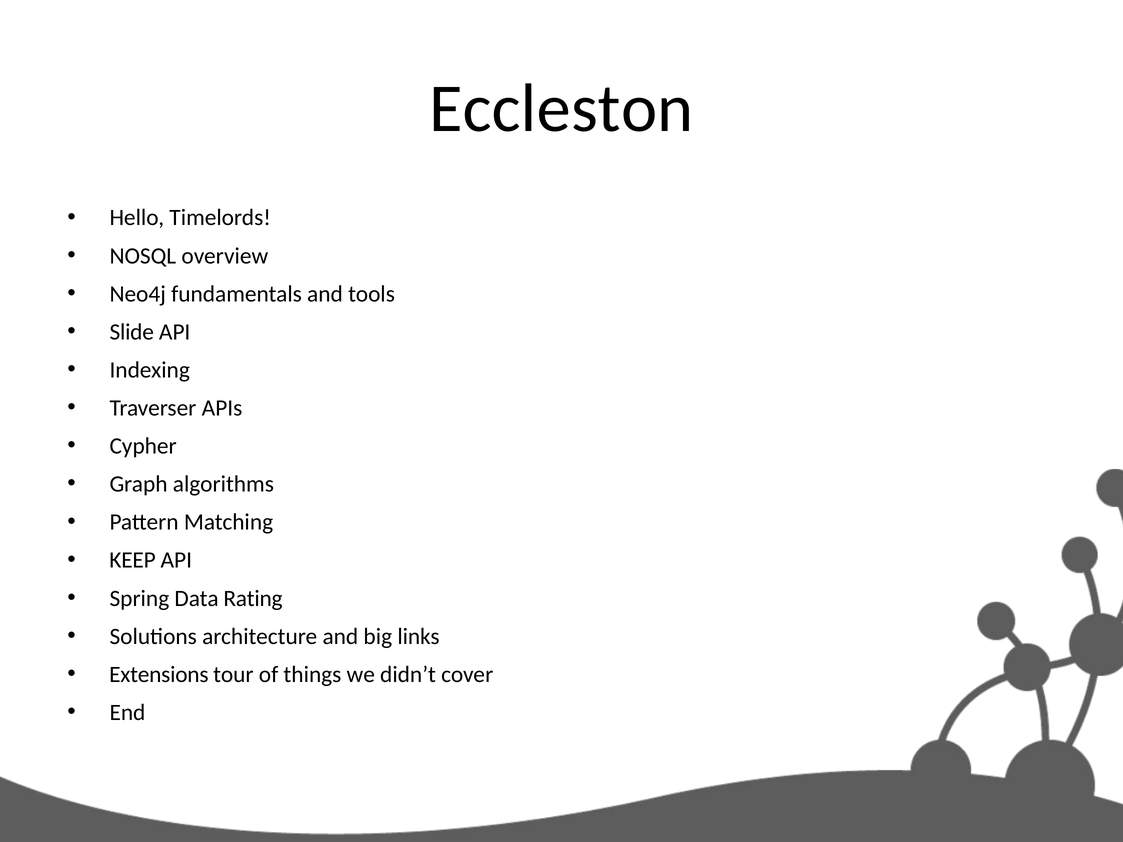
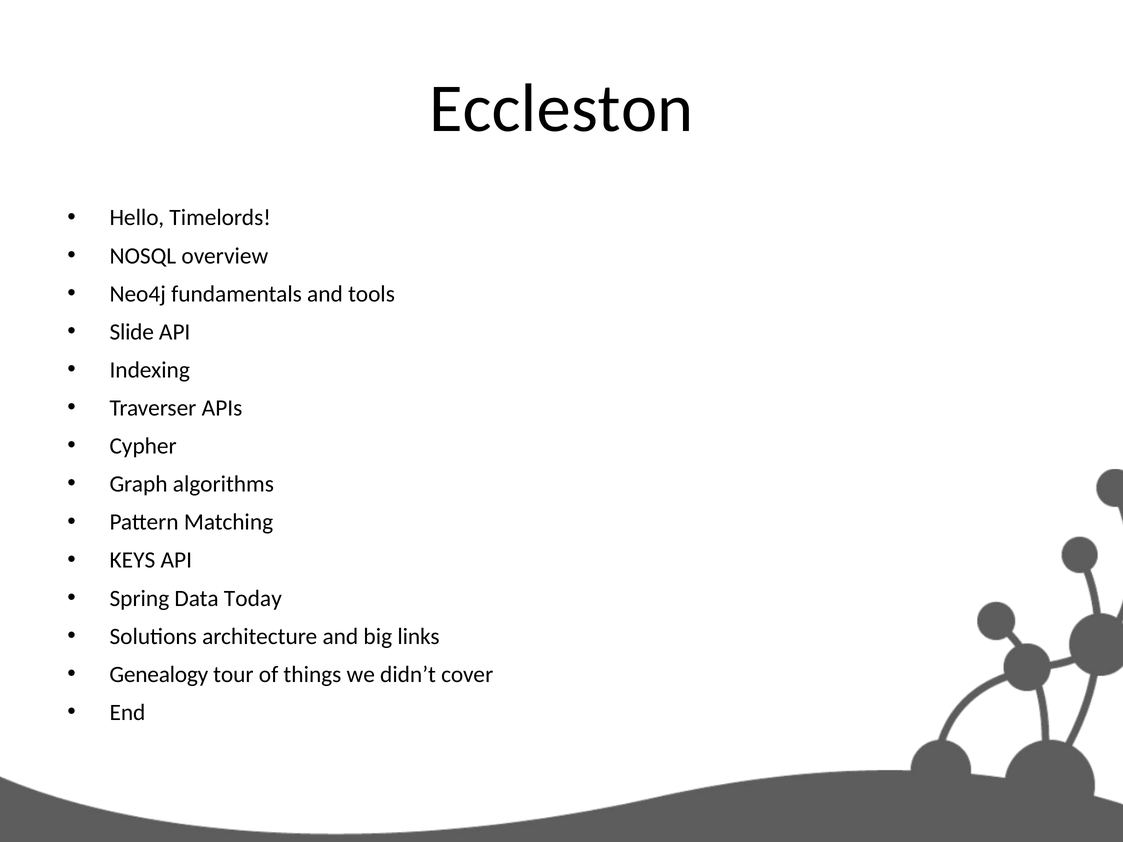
KEEP: KEEP -> KEYS (132, 560)
Rating: Rating -> Today (253, 598)
Extensions: Extensions -> Genealogy (159, 675)
